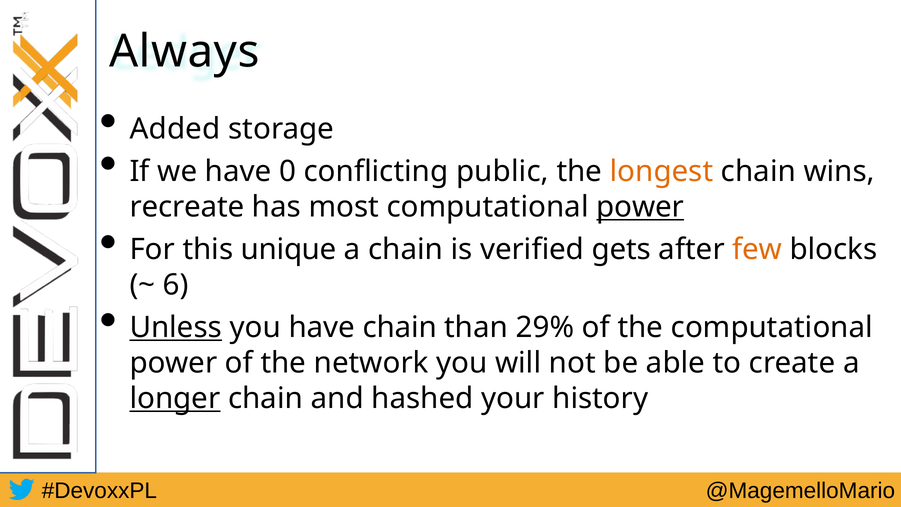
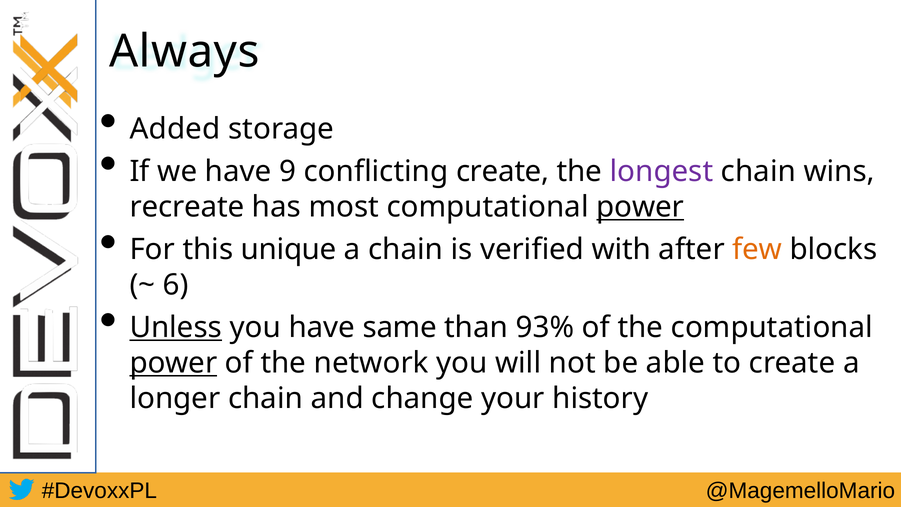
0: 0 -> 9 (288, 171)
conflicting public: public -> create (503, 171)
longest colour: orange -> purple (662, 171)
gets: gets -> with (621, 249)
have chain: chain -> same (400, 327)
29%: 29% -> 93% (545, 327)
power underline: none -> present (173, 363)
longer underline: present -> none (175, 398)
hashed: hashed -> change (422, 398)
